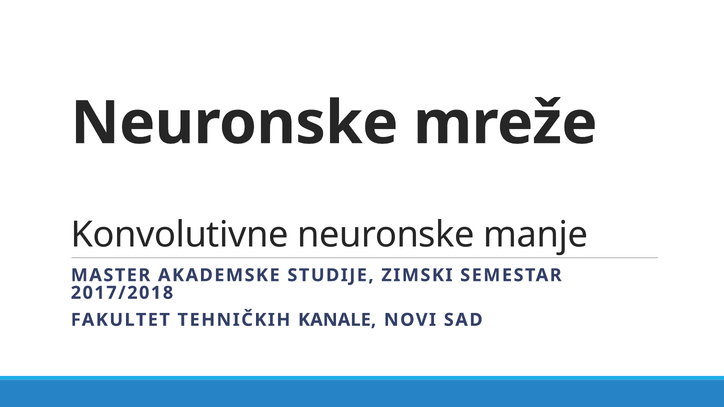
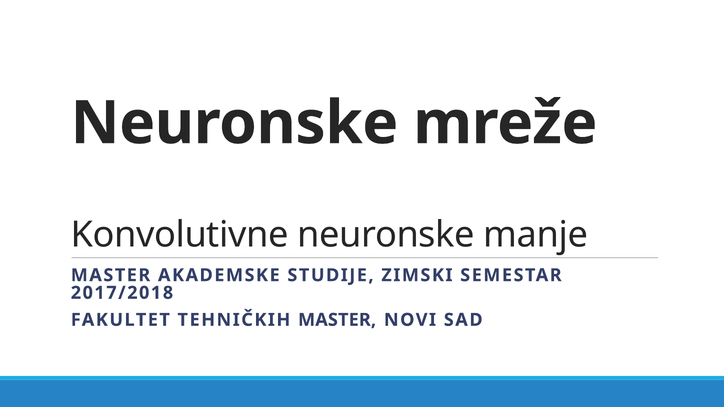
TEHNIČKIH KANALE: KANALE -> MASTER (337, 320)
